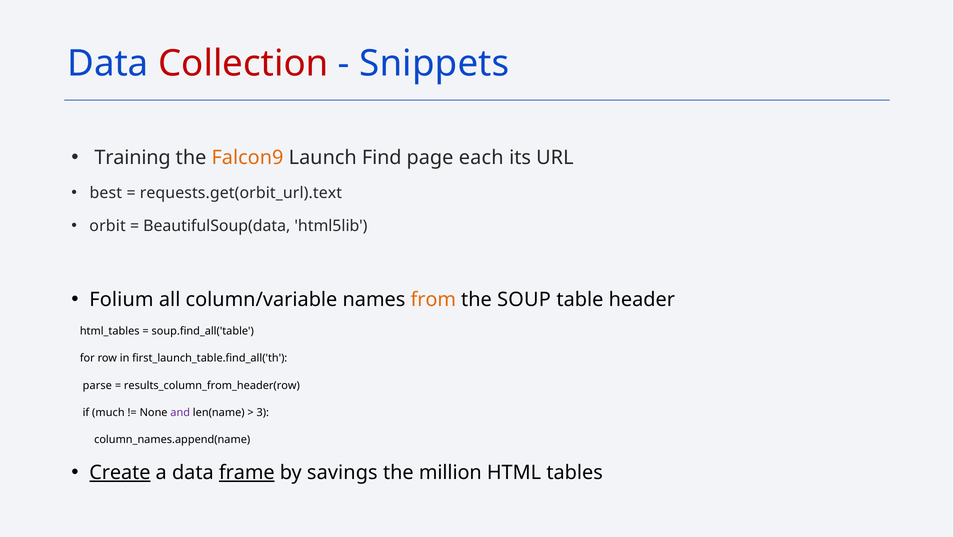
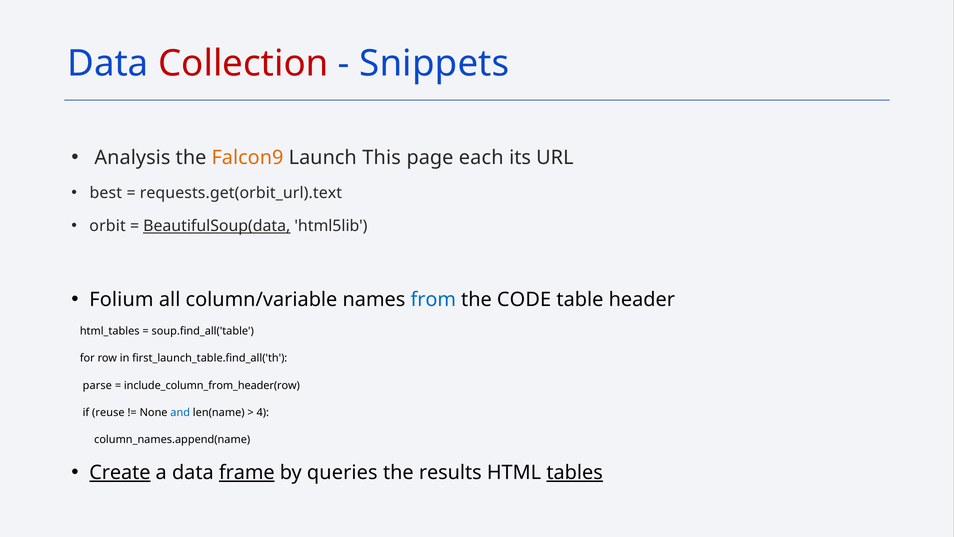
Training: Training -> Analysis (132, 158)
Find: Find -> This (382, 158)
BeautifulSoup(data underline: none -> present (217, 226)
from colour: orange -> blue (433, 299)
SOUP: SOUP -> CODE (524, 299)
results_column_from_header(row: results_column_from_header(row -> include_column_from_header(row (212, 385)
much: much -> reuse (108, 412)
and colour: purple -> blue (180, 412)
3: 3 -> 4 (263, 412)
savings: savings -> queries (342, 472)
million: million -> results (450, 472)
tables underline: none -> present (575, 472)
